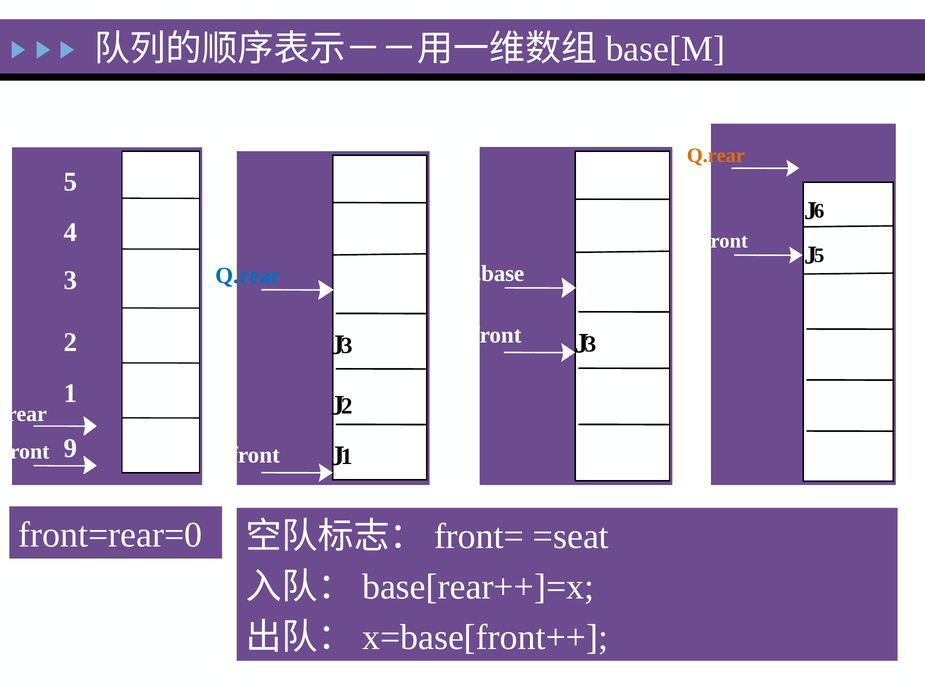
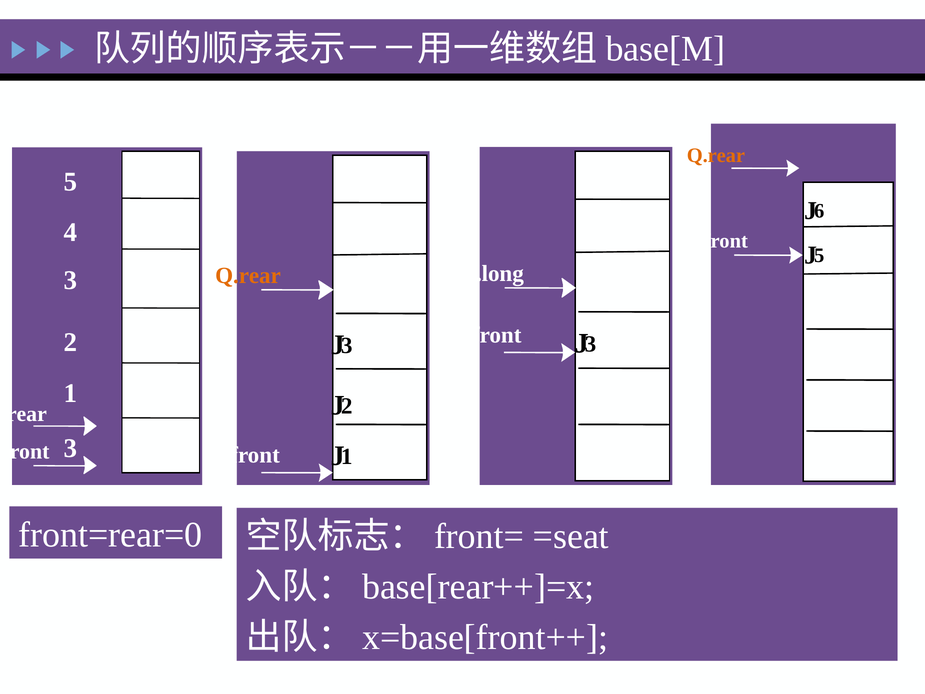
Q.base: Q.base -> Q.long (491, 274)
Q.rear colour: blue -> orange (248, 275)
9: 9 -> 3 (70, 448)
